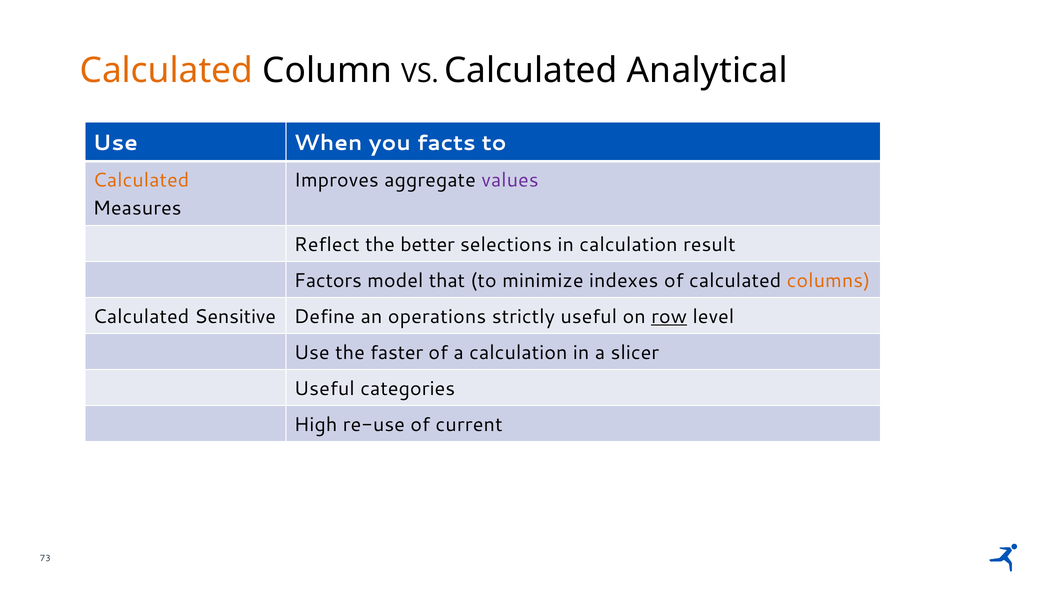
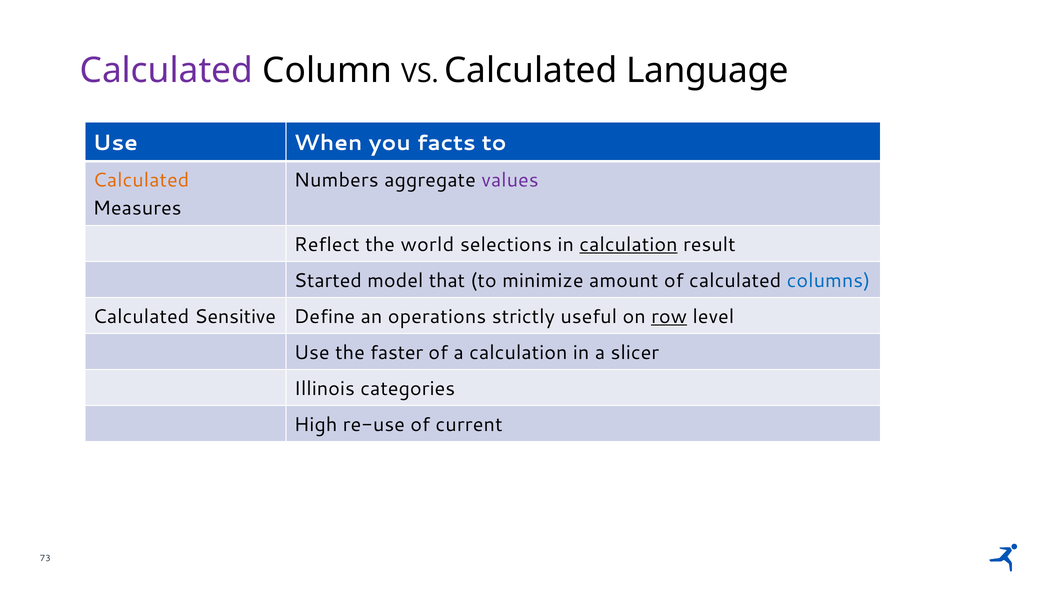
Calculated colour: orange -> purple (166, 70)
Analytical: Analytical -> Language (708, 70)
Improves: Improves -> Numbers (336, 180)
better: better -> world (427, 245)
calculation underline: none -> present (628, 245)
Factors: Factors -> Started (328, 281)
indexes: indexes -> amount (624, 281)
columns colour: orange -> blue (829, 281)
Useful: Useful -> Illinois (324, 389)
